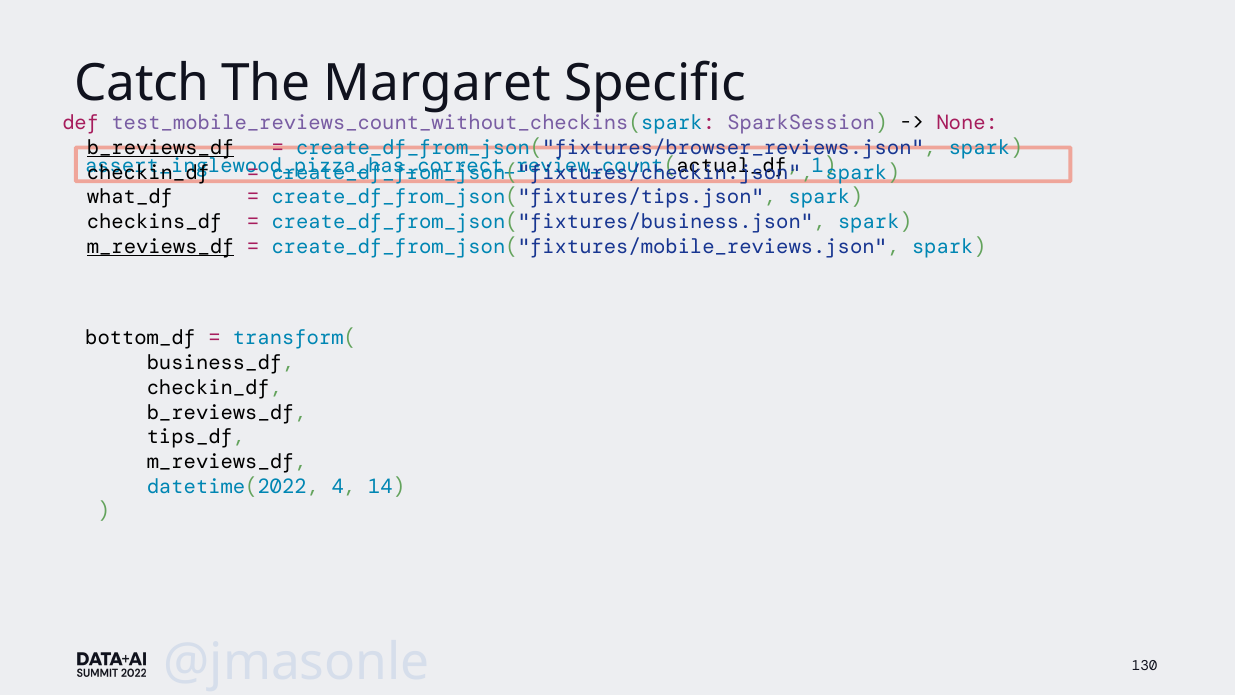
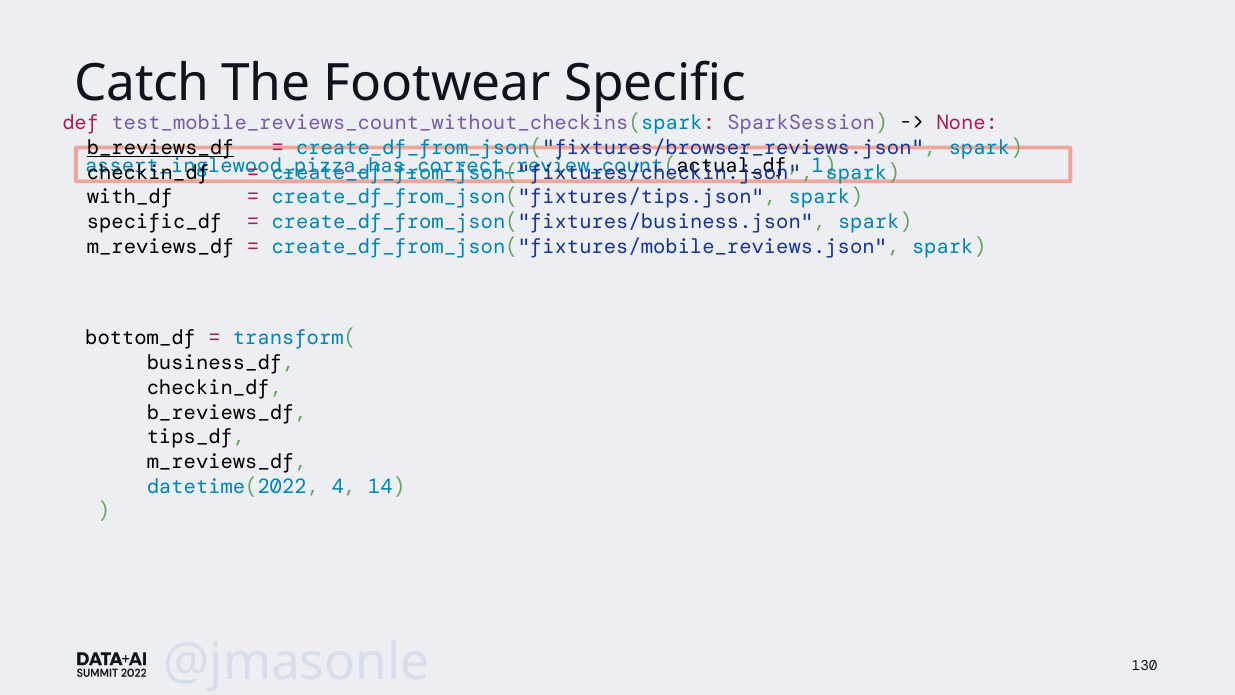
Margaret: Margaret -> Footwear (437, 84)
what_df: what_df -> with_df (130, 197)
checkins_df: checkins_df -> specific_df (155, 222)
m_reviews_df underline: present -> none (161, 246)
